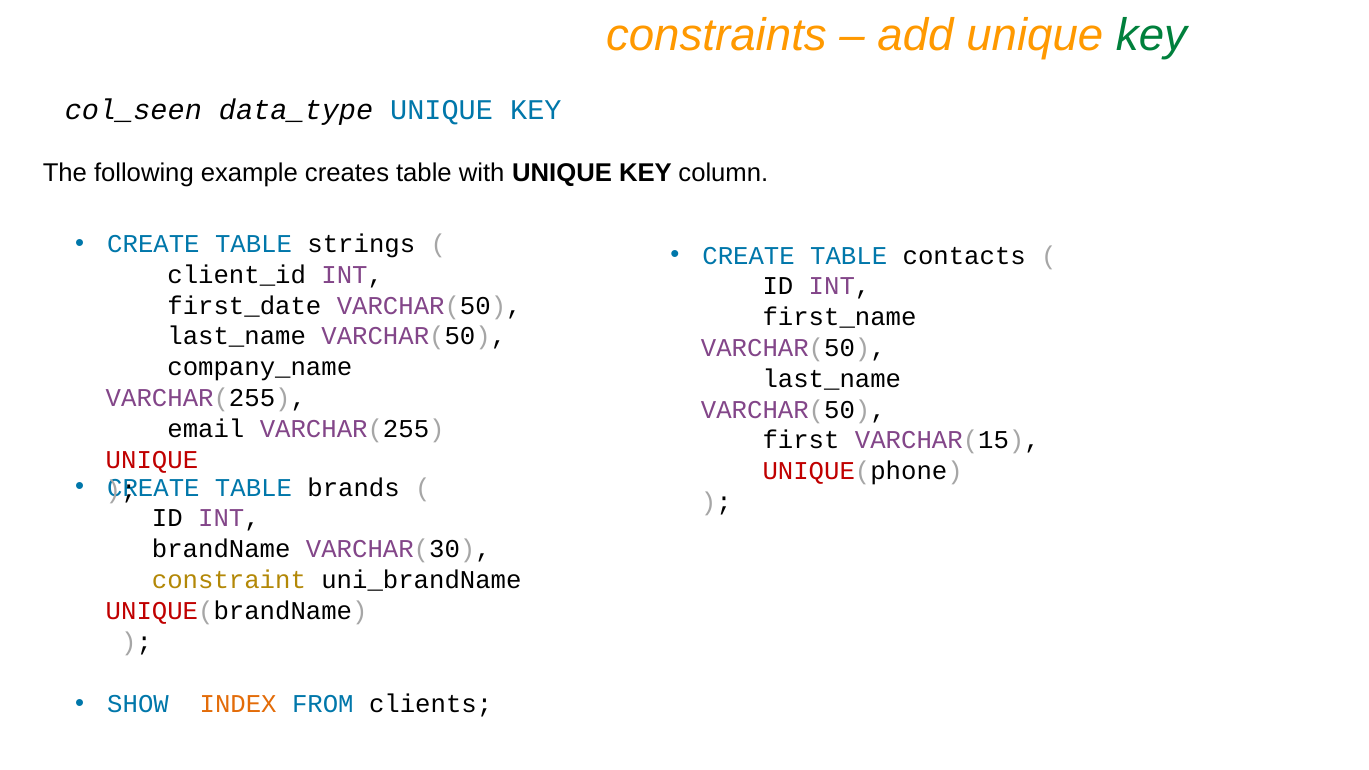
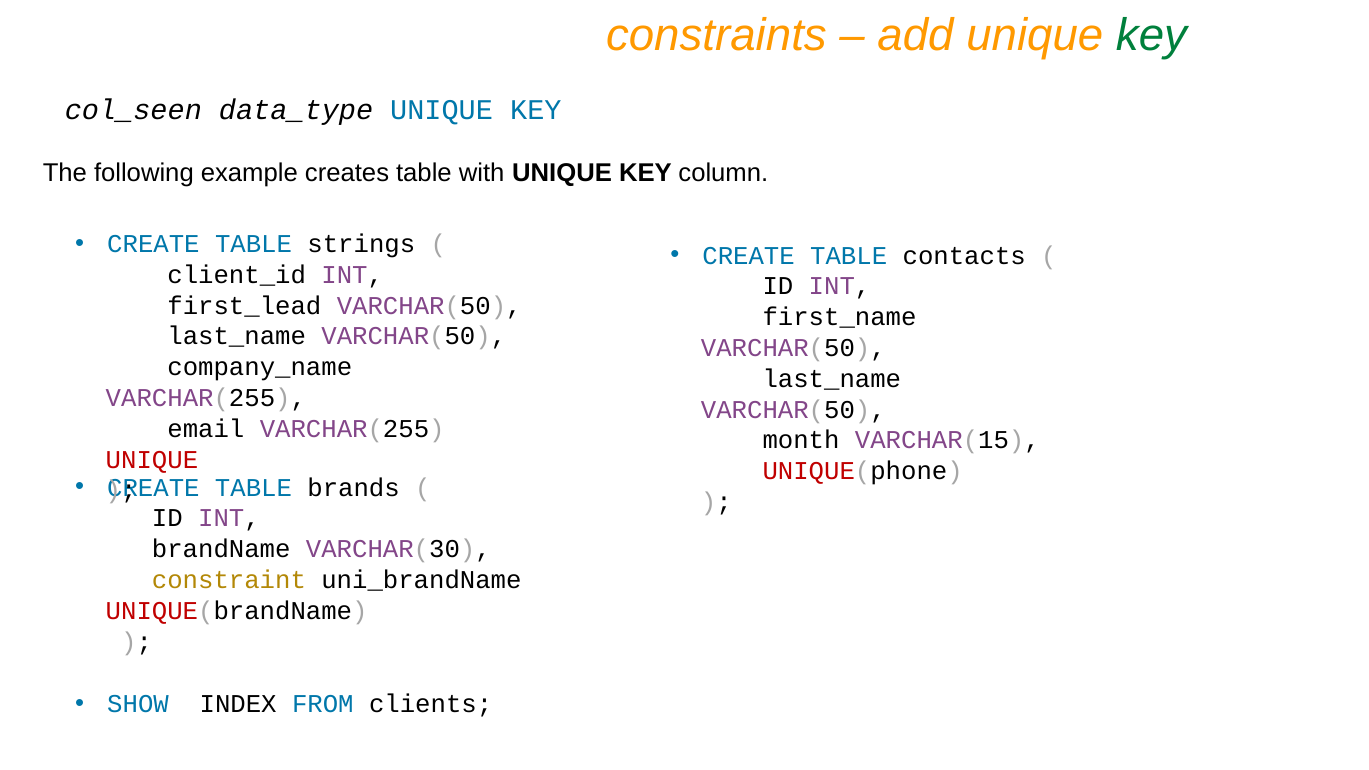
first_date: first_date -> first_lead (244, 306)
first: first -> month (801, 441)
INDEX colour: orange -> black (238, 704)
